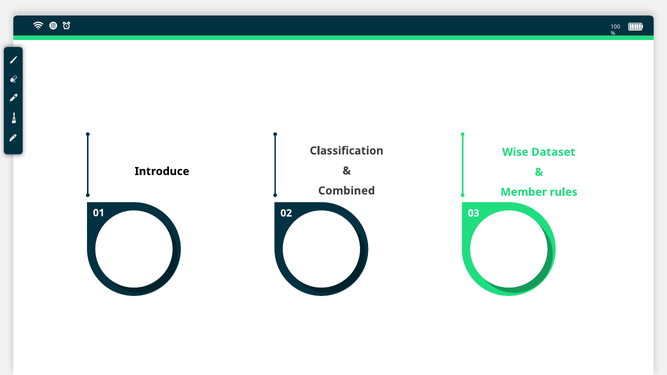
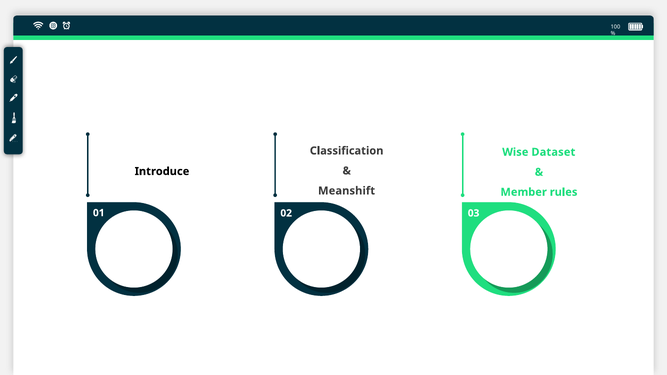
Combined: Combined -> Meanshift (347, 191)
